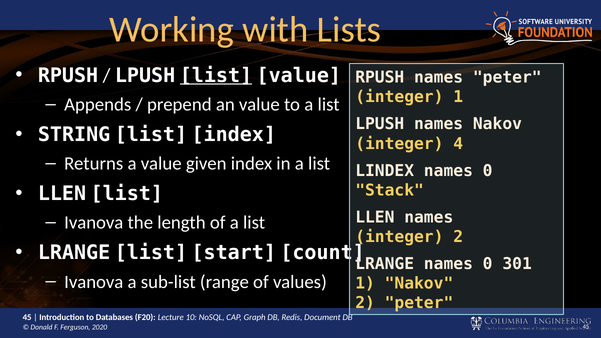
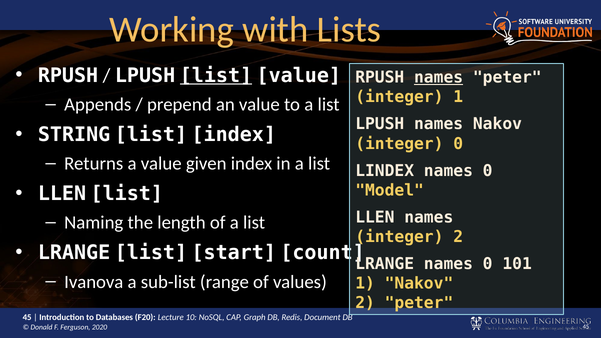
names underline: none -> present (439, 78)
integer 4: 4 -> 0 (458, 144)
Stack: Stack -> Model (390, 190)
Ivanova: Ivanova -> Naming (94, 223)
301: 301 -> 101 (517, 264)
